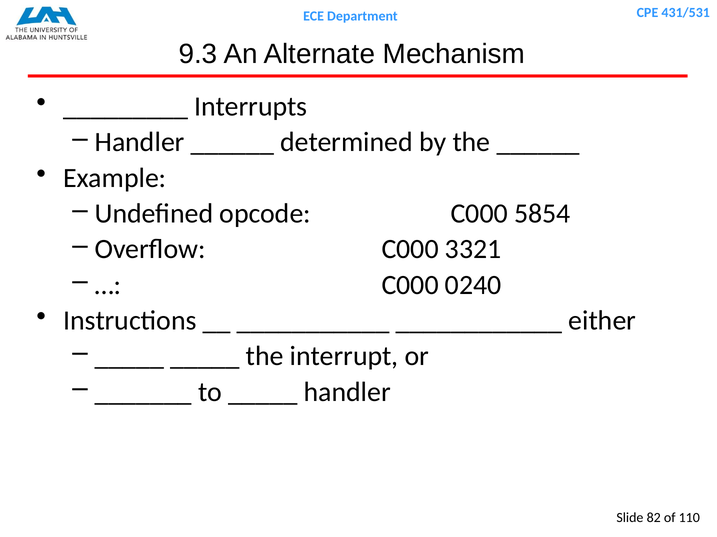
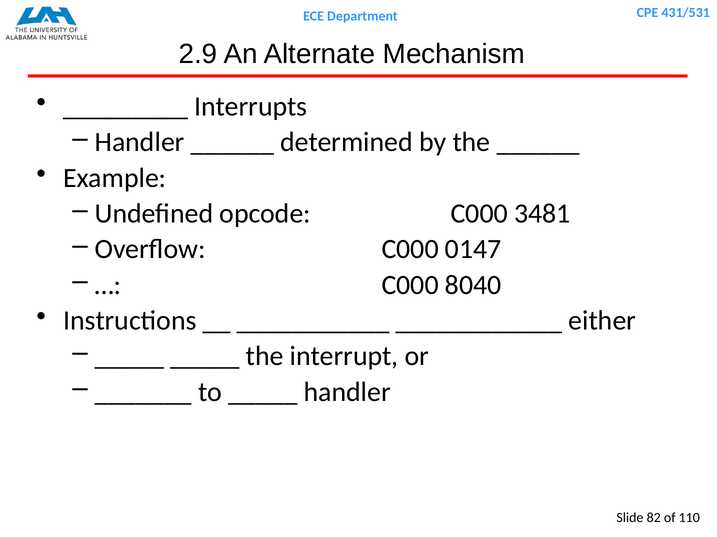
9.3: 9.3 -> 2.9 (198, 54)
5854: 5854 -> 3481 (542, 214)
3321: 3321 -> 0147 (473, 250)
0240: 0240 -> 8040 (473, 285)
